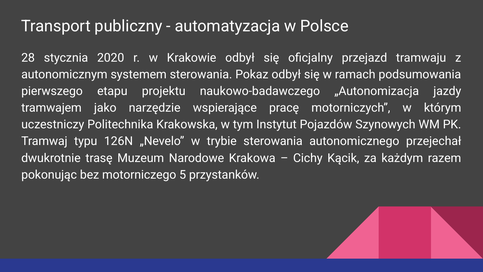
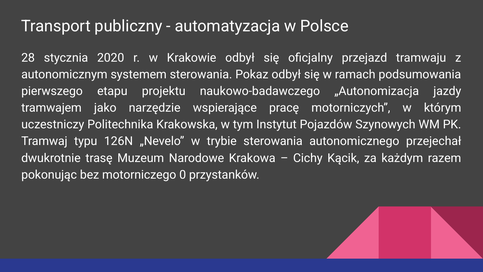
5: 5 -> 0 (183, 174)
